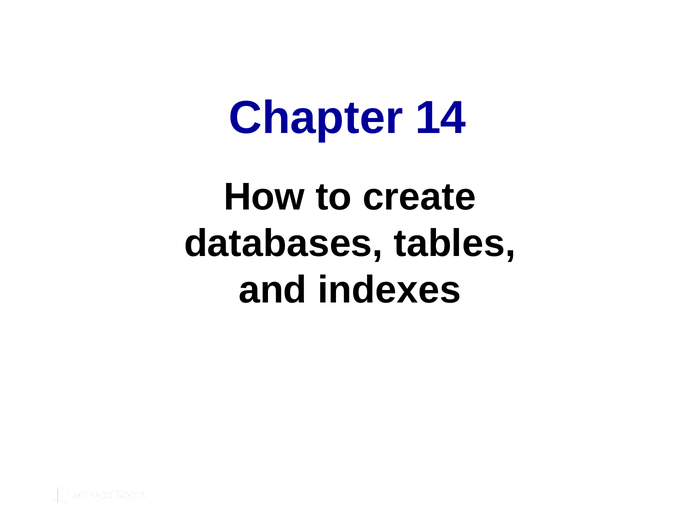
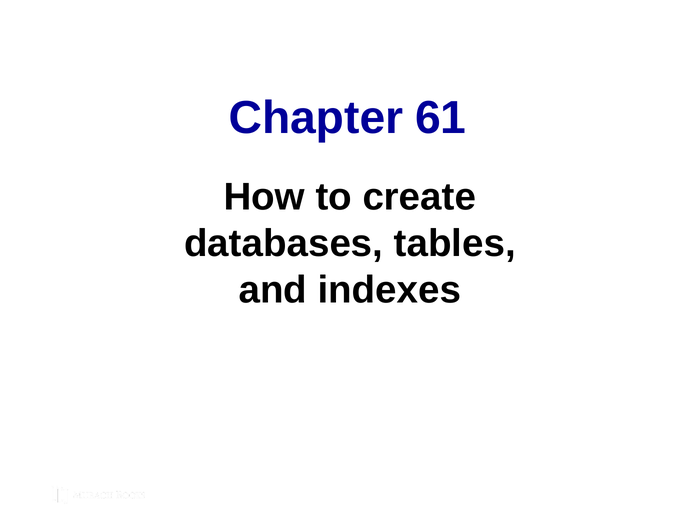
14: 14 -> 61 (441, 118)
